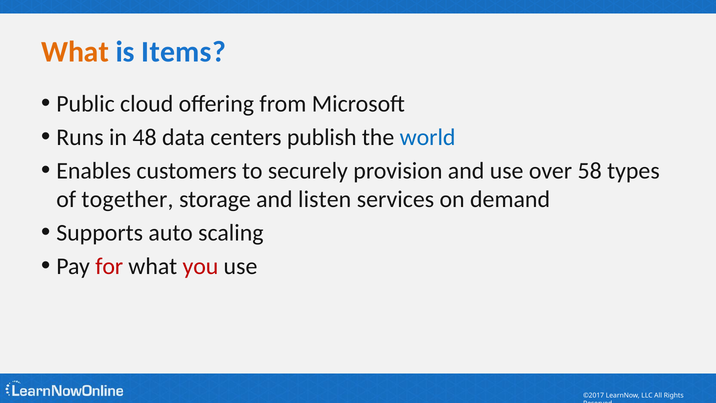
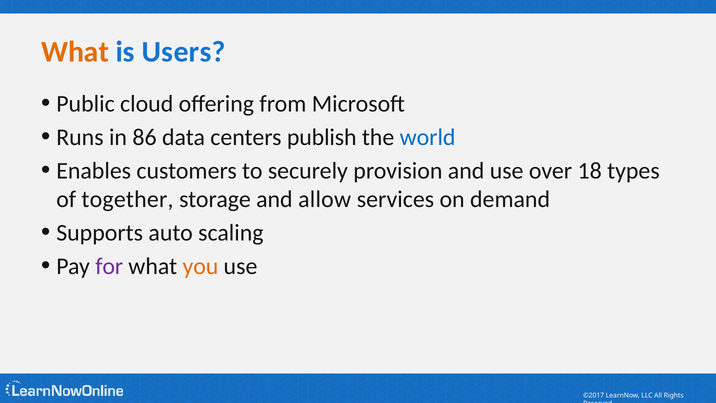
Items: Items -> Users (184, 52)
48: 48 -> 86 (145, 137)
58: 58 -> 18 (590, 171)
listen: listen -> allow (325, 199)
for colour: red -> purple (109, 266)
you colour: red -> orange (200, 266)
